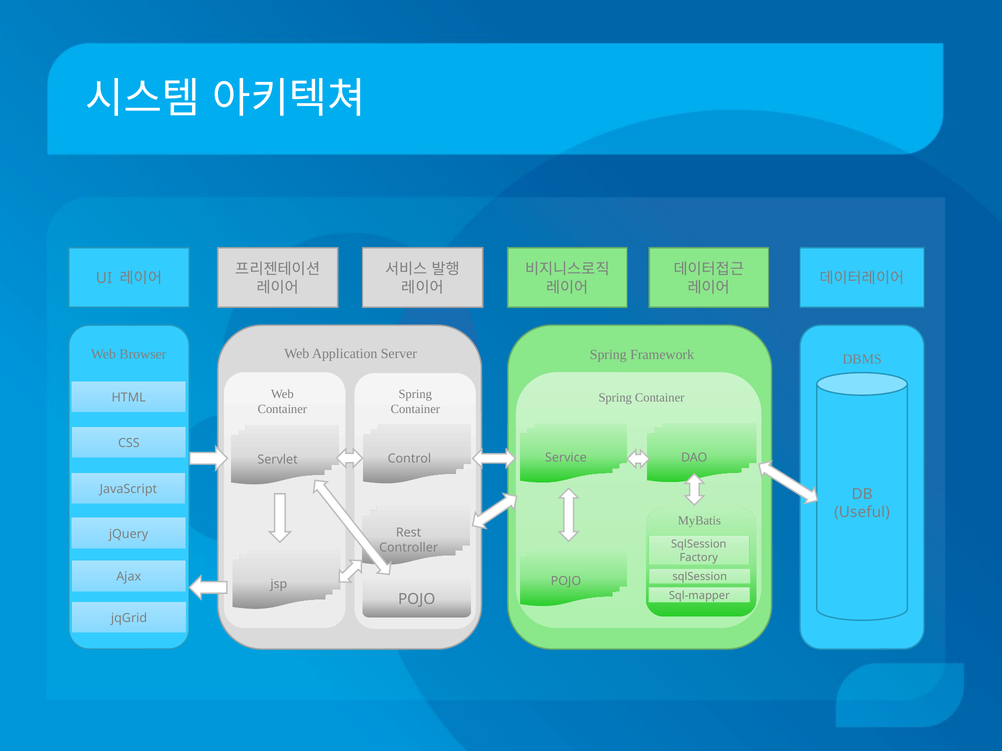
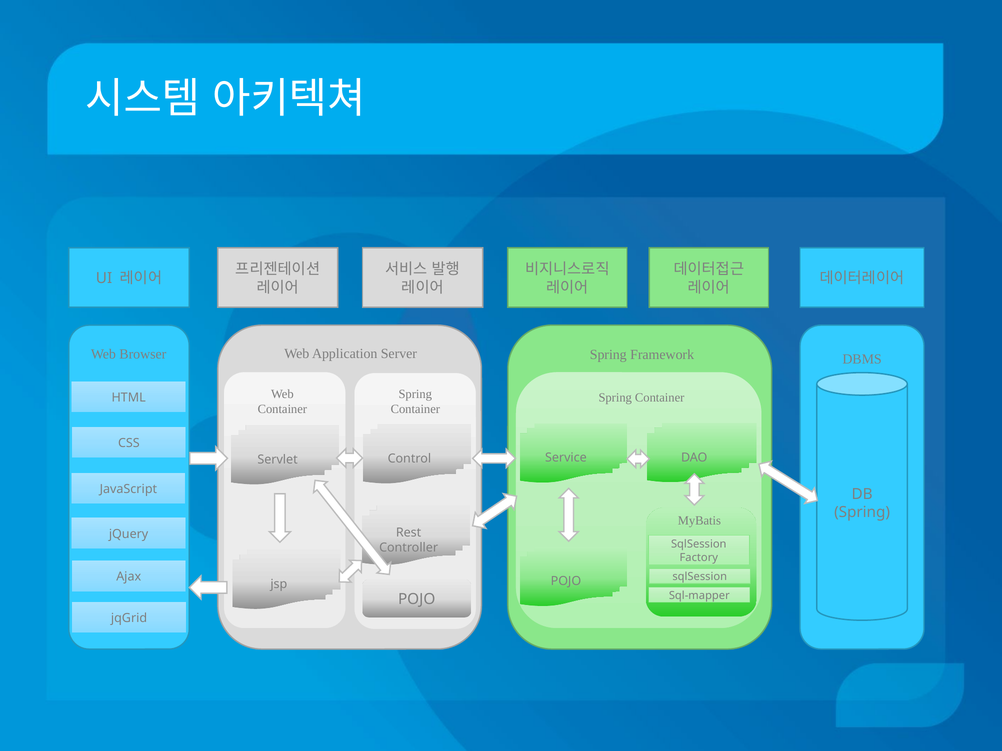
Useful: Useful -> Spring (862, 513)
